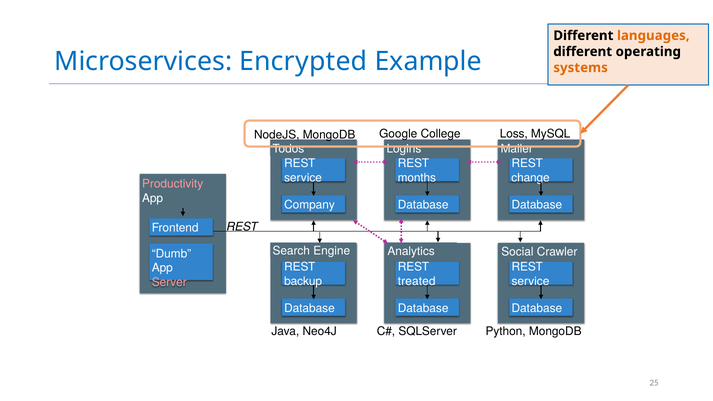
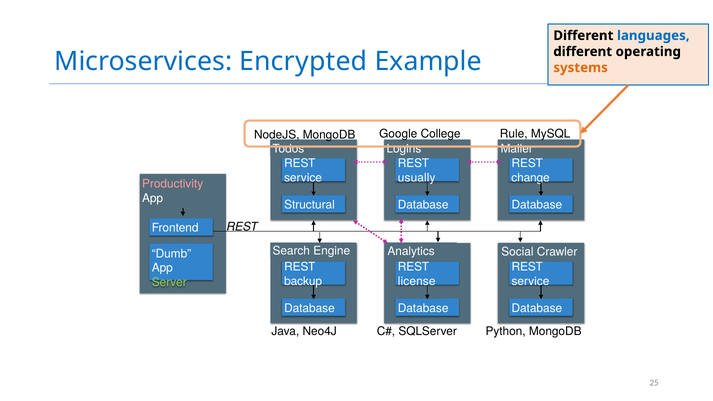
languages colour: orange -> blue (653, 36)
Loss: Loss -> Rule (514, 134)
months: months -> usually (417, 178)
Company: Company -> Structural (309, 205)
treated: treated -> license (417, 281)
Server colour: pink -> light green (169, 282)
